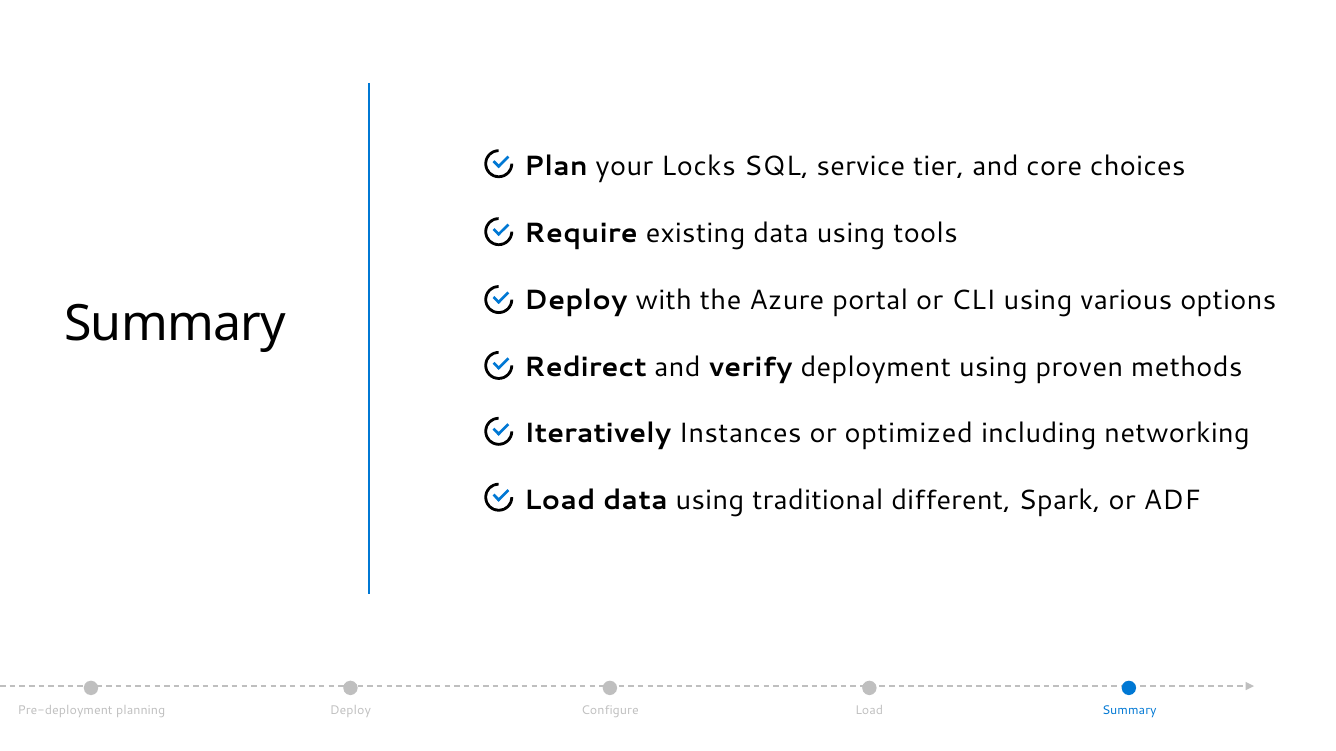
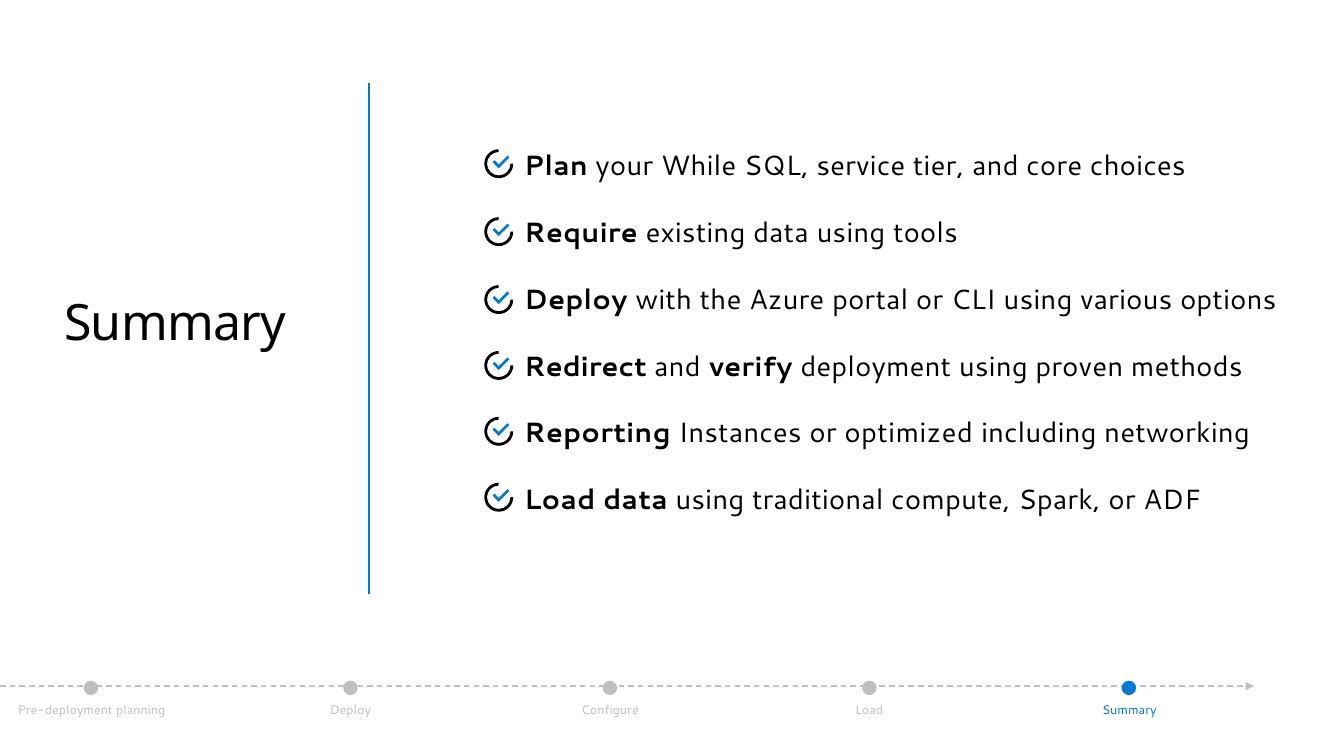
Locks: Locks -> While (699, 167)
Iteratively: Iteratively -> Reporting (597, 434)
different: different -> compute (951, 501)
